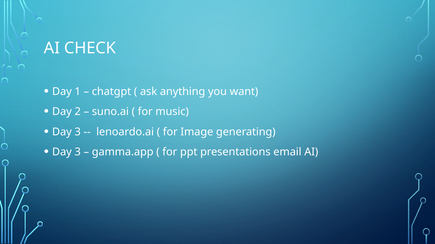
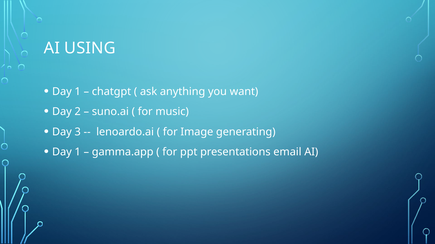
CHECK: CHECK -> USING (90, 48)
3: 3 -> 1 (78, 152)
